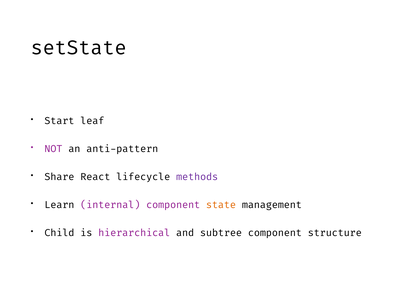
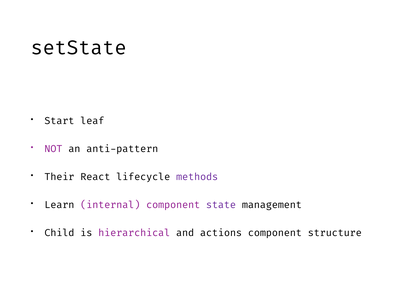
Share: Share -> Their (59, 177)
state colour: orange -> purple (221, 205)
subtree: subtree -> actions (221, 233)
